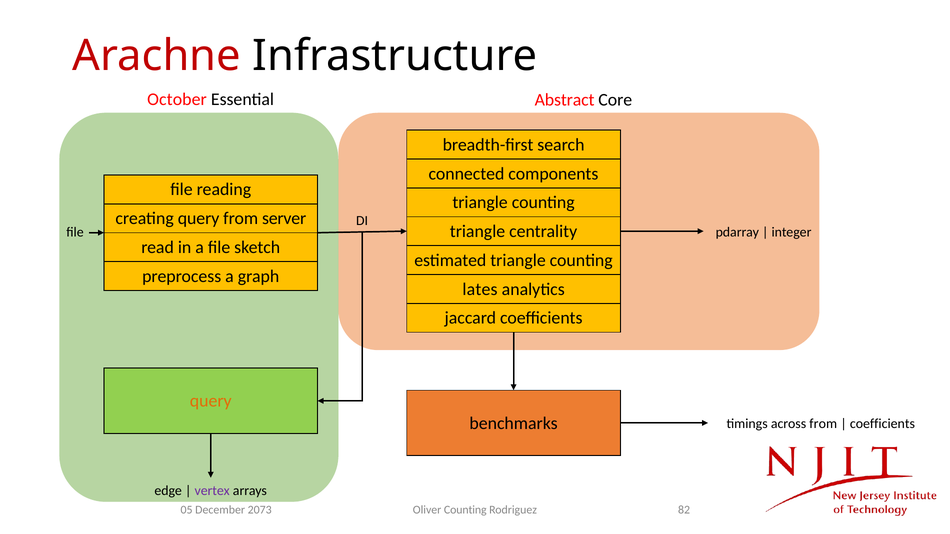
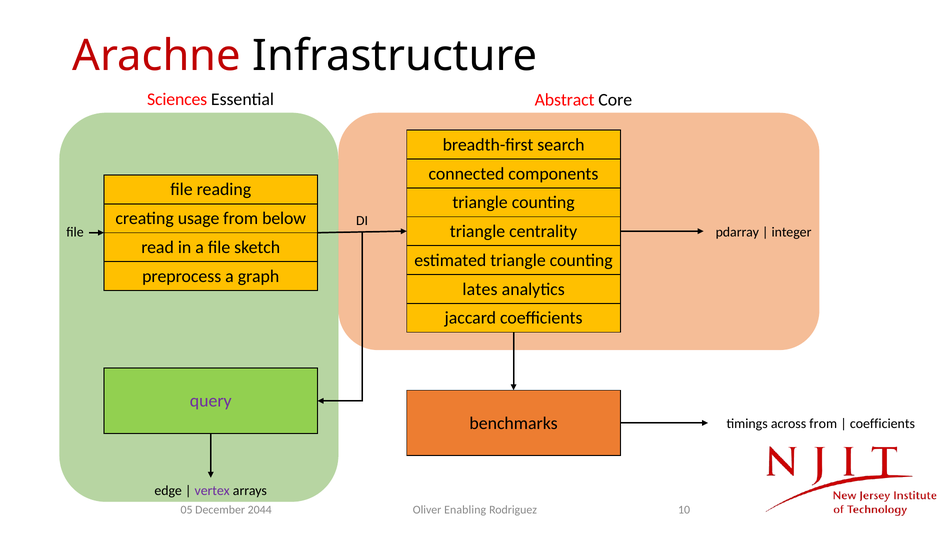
October: October -> Sciences (177, 99)
creating query: query -> usage (199, 219)
server: server -> below (284, 219)
query colour: orange -> purple (211, 401)
Oliver Counting: Counting -> Enabling (465, 510)
82: 82 -> 10 (684, 510)
2073: 2073 -> 2044 (260, 510)
